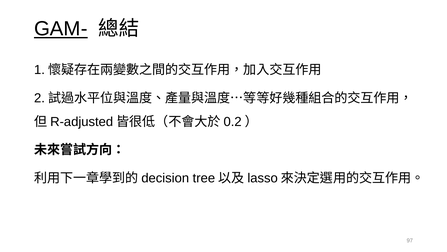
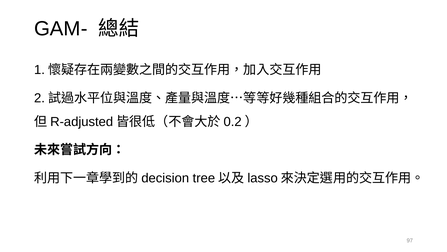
GAM- underline: present -> none (61, 29)
